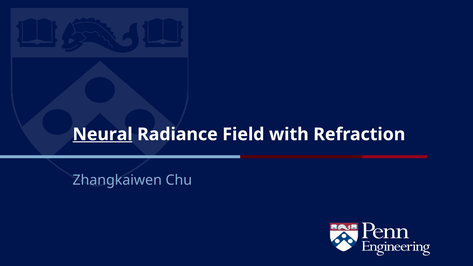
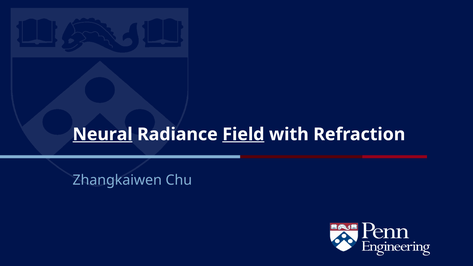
Field underline: none -> present (243, 134)
